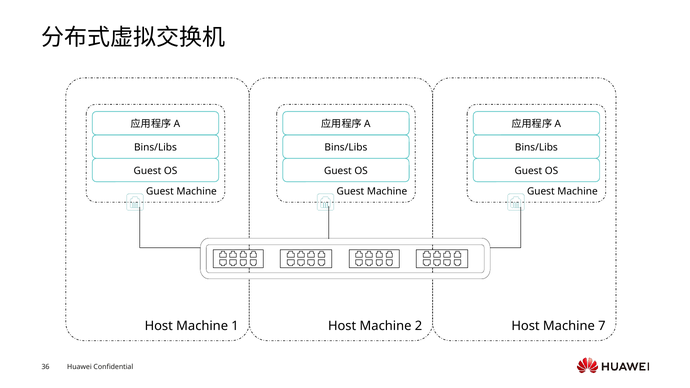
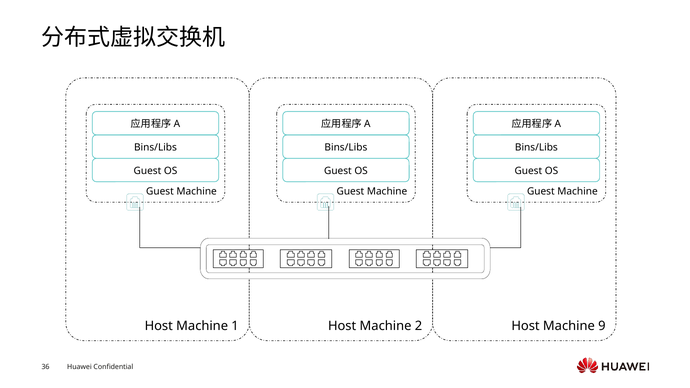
7: 7 -> 9 (602, 326)
